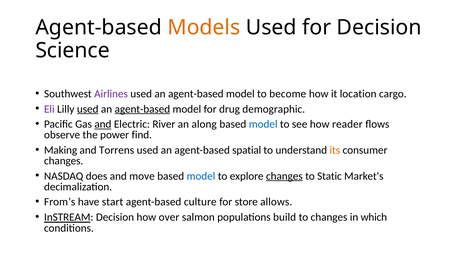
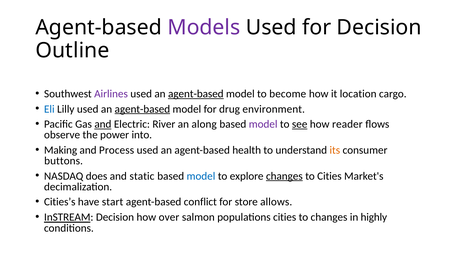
Models colour: orange -> purple (204, 27)
Science: Science -> Outline (72, 50)
agent-based underline: none -> present (196, 94)
Eli colour: purple -> blue (49, 109)
used underline: present -> none (88, 109)
demographic: demographic -> environment (274, 109)
model colour: blue -> purple (263, 124)
see underline: none -> present (300, 124)
find: find -> into (142, 135)
Torrens: Torrens -> Process (117, 150)
spatial: spatial -> health (247, 150)
changes: changes -> buttons (64, 161)
move: move -> static (142, 176)
to Static: Static -> Cities (329, 176)
From’s: From’s -> Cities’s (60, 202)
culture: culture -> conflict (200, 202)
populations build: build -> cities (285, 217)
which: which -> highly (374, 217)
